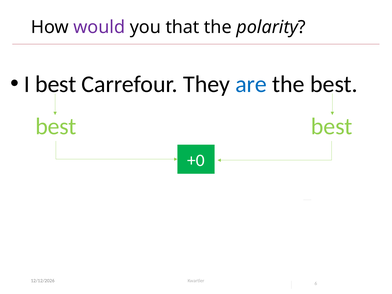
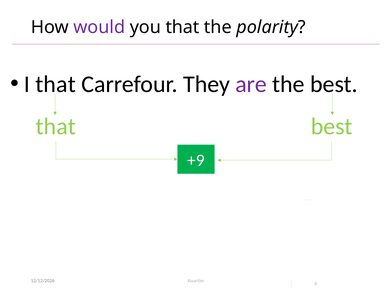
I best: best -> that (56, 84)
are colour: blue -> purple (251, 84)
best: best -> that (56, 127)
+0: +0 -> +9 (196, 160)
